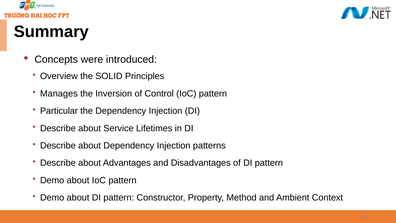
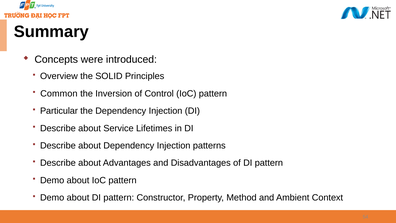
Manages: Manages -> Common (59, 93)
